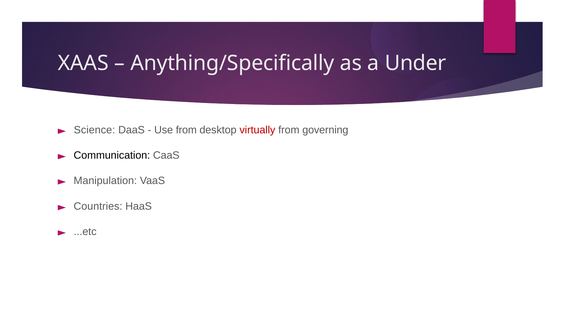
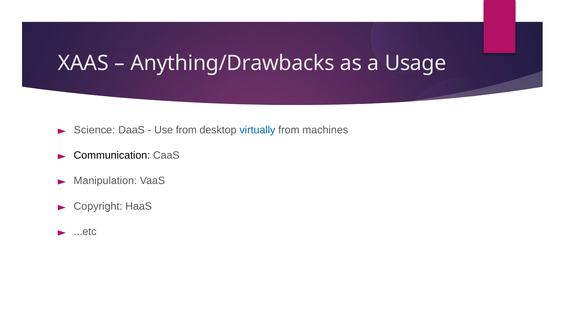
Anything/Specifically: Anything/Specifically -> Anything/Drawbacks (232, 63)
Under: Under -> Usage (416, 63)
virtually colour: red -> blue (257, 130)
governing: governing -> machines (325, 130)
Countries: Countries -> Copyright (98, 206)
